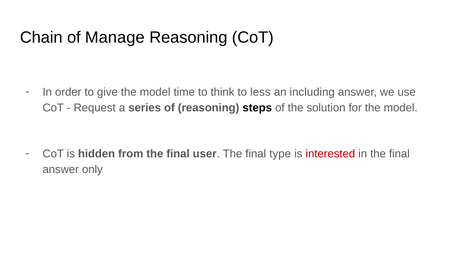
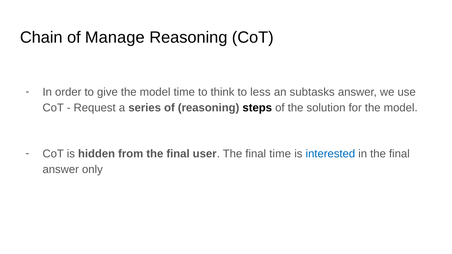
including: including -> subtasks (312, 92)
final type: type -> time (280, 154)
interested colour: red -> blue (330, 154)
